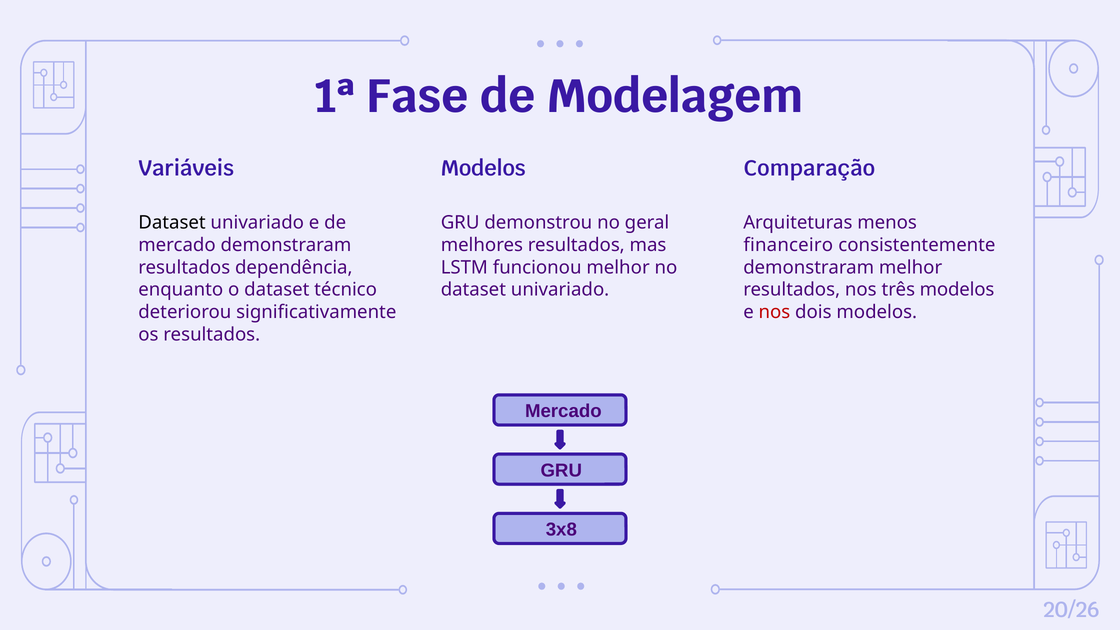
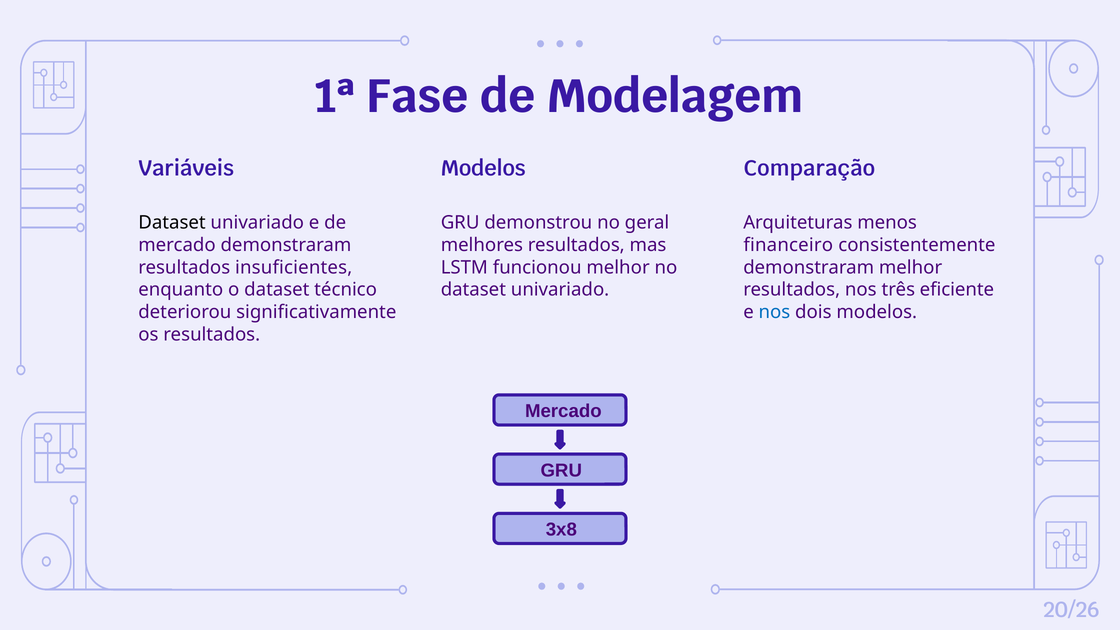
dependência: dependência -> insuficientes (294, 267)
três modelos: modelos -> eficiente (957, 290)
nos colour: red -> blue (774, 312)
